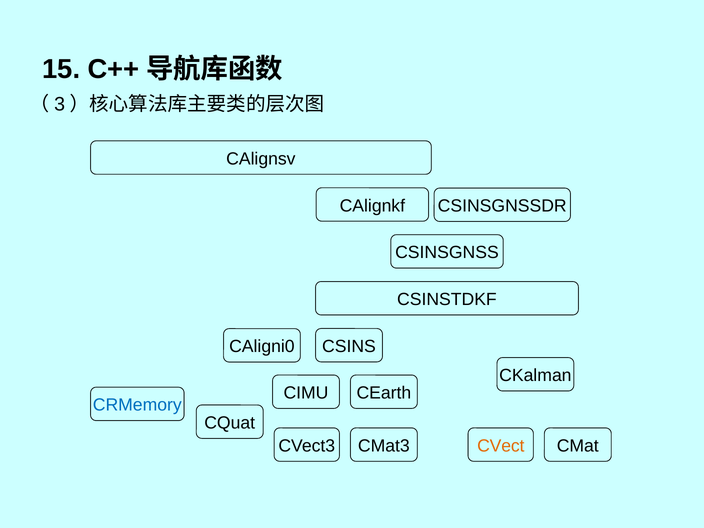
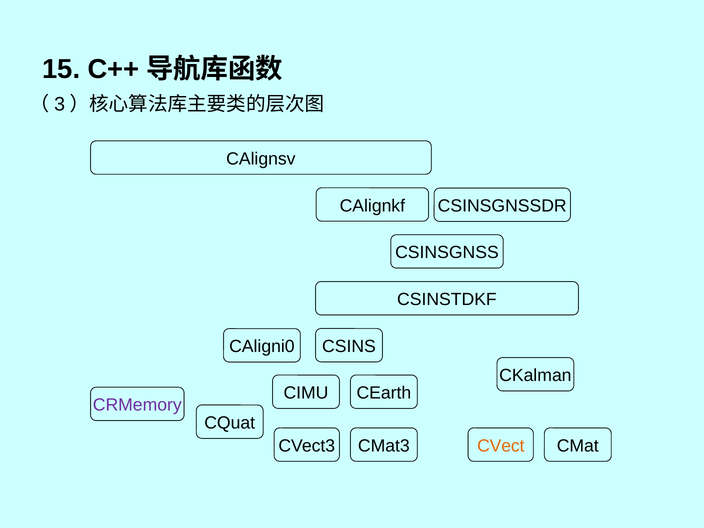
CRMemory colour: blue -> purple (137, 405)
